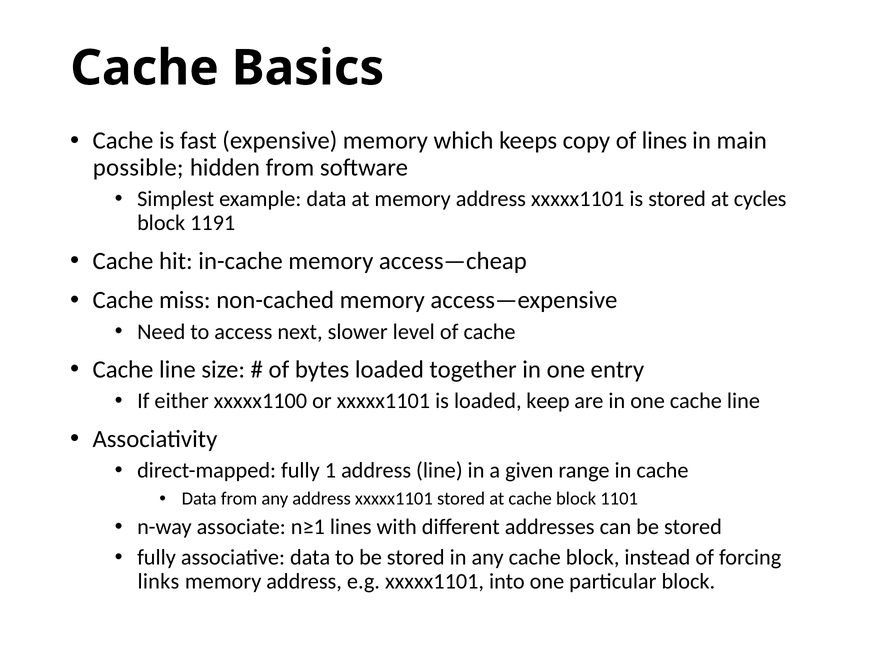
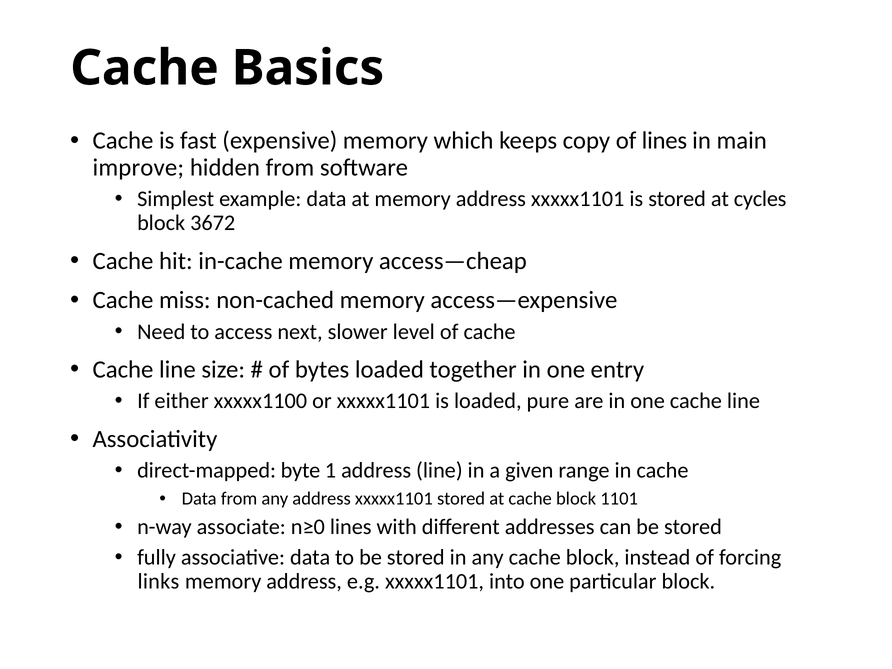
possible: possible -> improve (138, 167)
1191: 1191 -> 3672 (213, 223)
keep: keep -> pure (548, 401)
direct-mapped fully: fully -> byte (300, 471)
n≥1: n≥1 -> n≥0 (308, 527)
